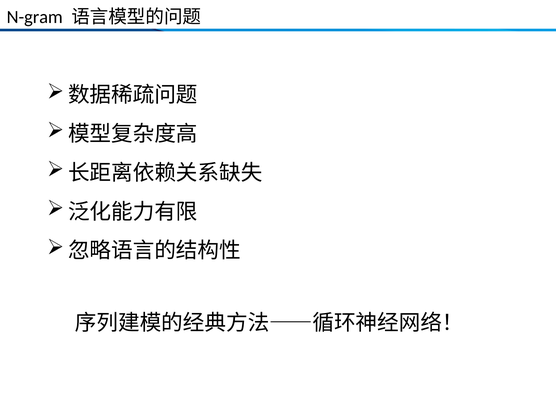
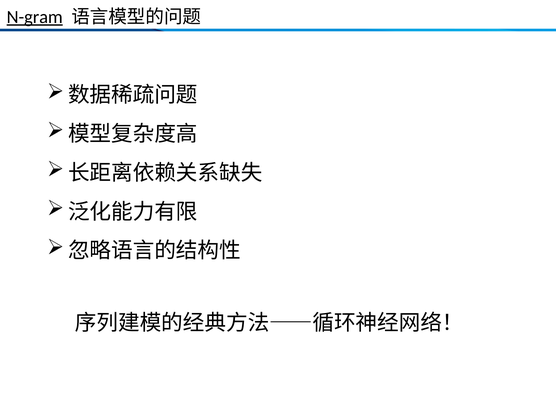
N-gram underline: none -> present (35, 17)
